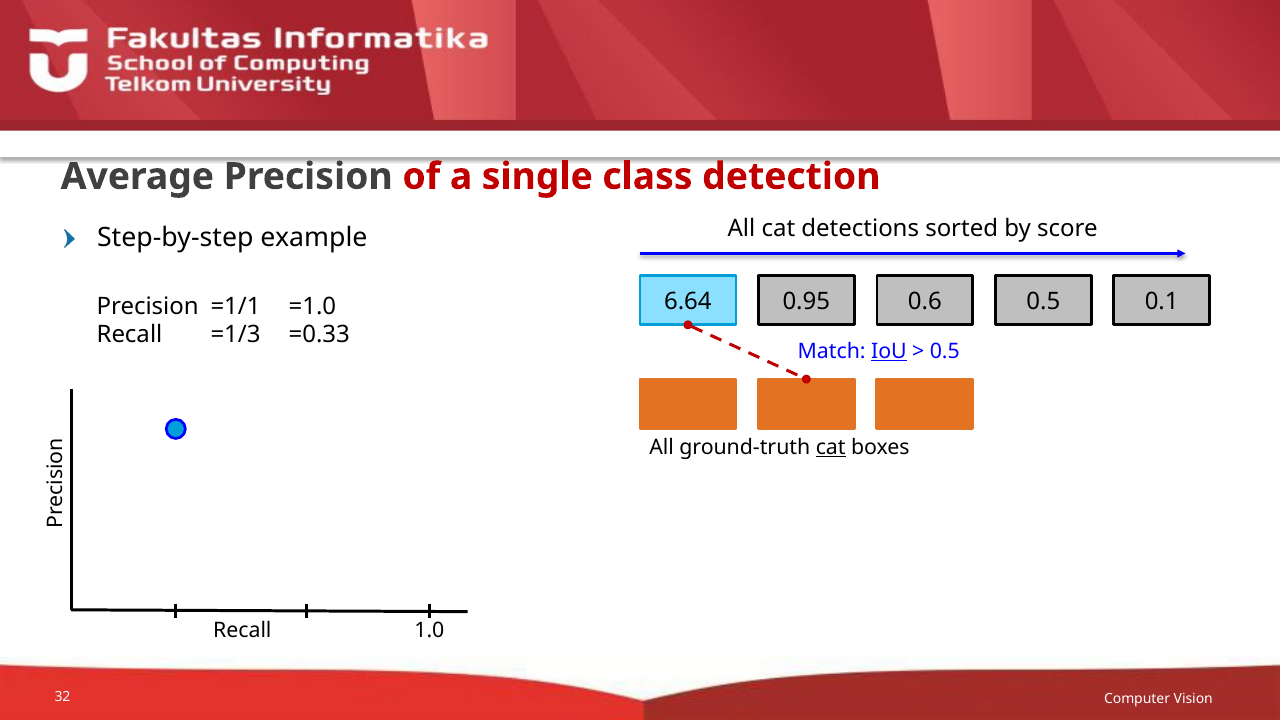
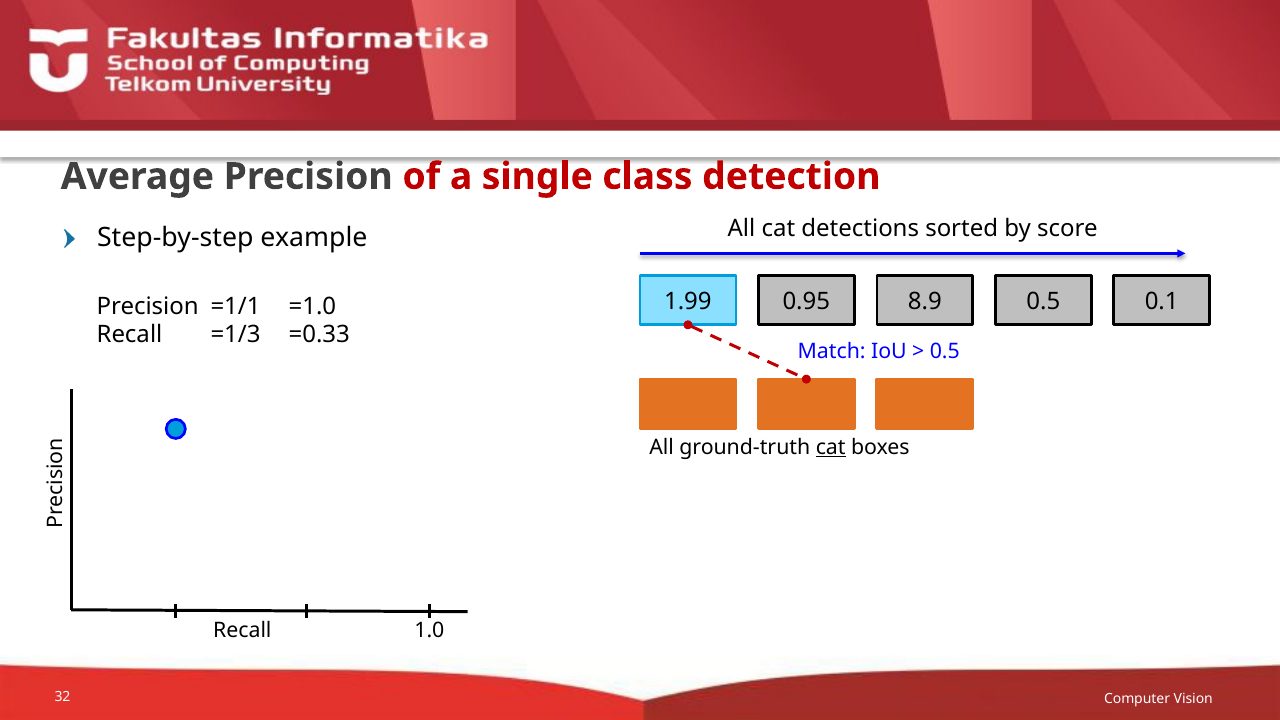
6.64: 6.64 -> 1.99 (688, 302)
0.6: 0.6 -> 8.9 (925, 302)
IoU underline: present -> none (889, 352)
